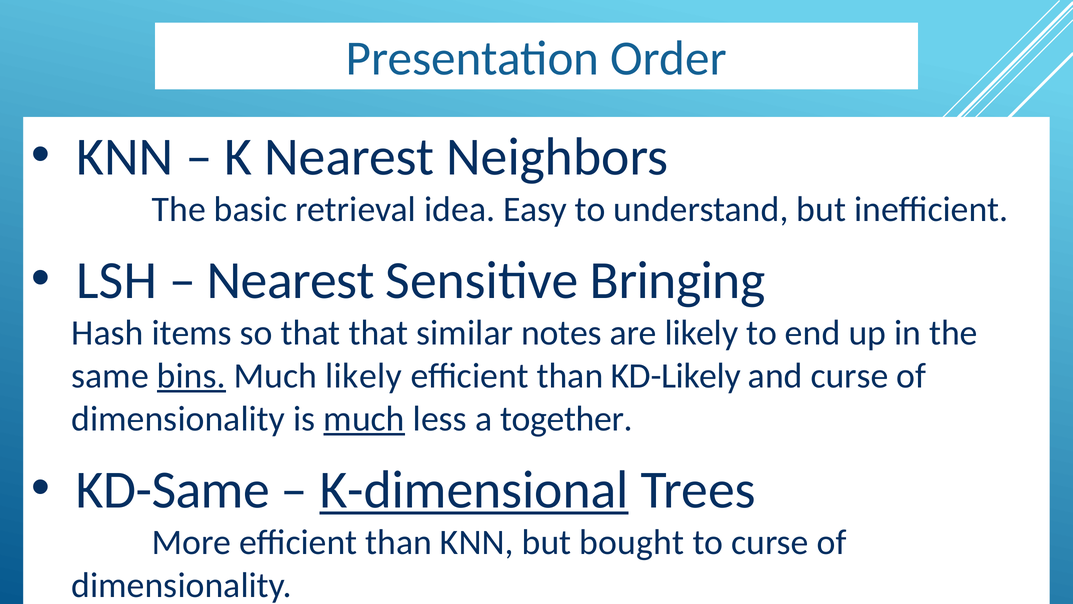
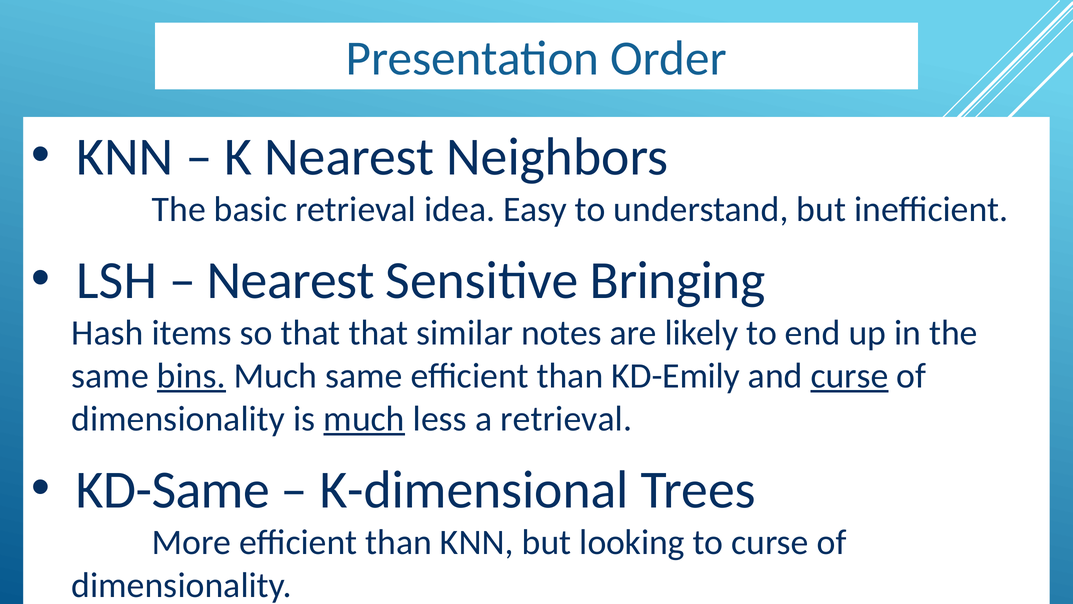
Much likely: likely -> same (364, 376)
KD-Likely: KD-Likely -> KD-Emily (676, 376)
curse underline: none -> present (850, 376)
a together: together -> retrieval (566, 418)
K-dimensional underline: present -> none (474, 489)
bought: bought -> looking (632, 542)
